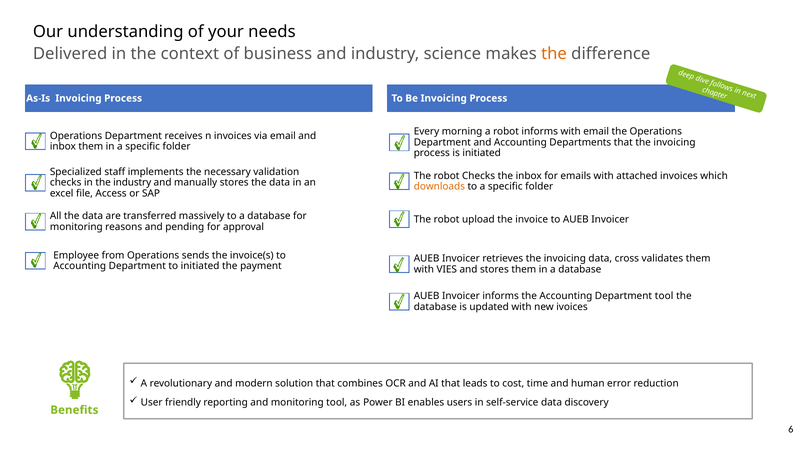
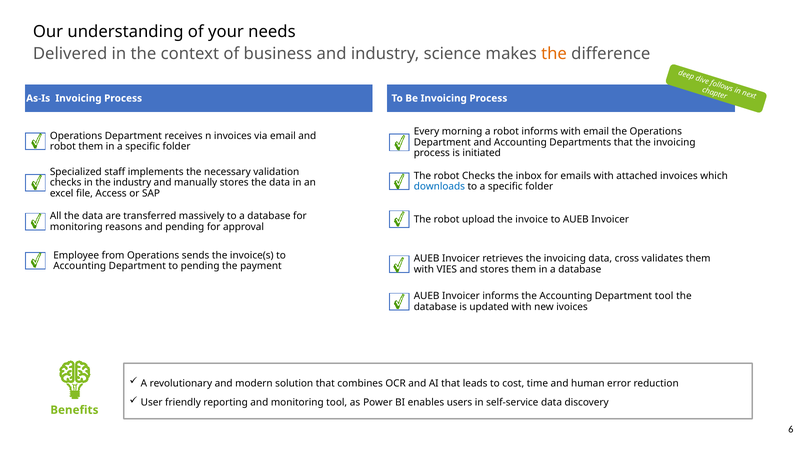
inbox: inbox -> robot (63, 147)
downloads colour: orange -> blue (439, 187)
to initiated: initiated -> pending (200, 266)
